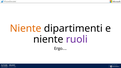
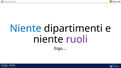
Niente colour: orange -> blue (26, 28)
